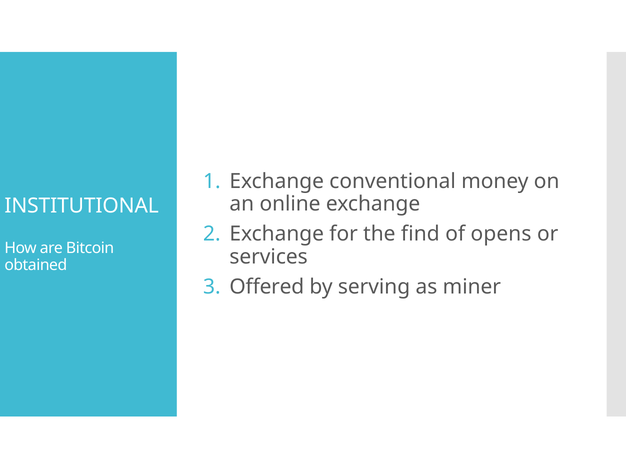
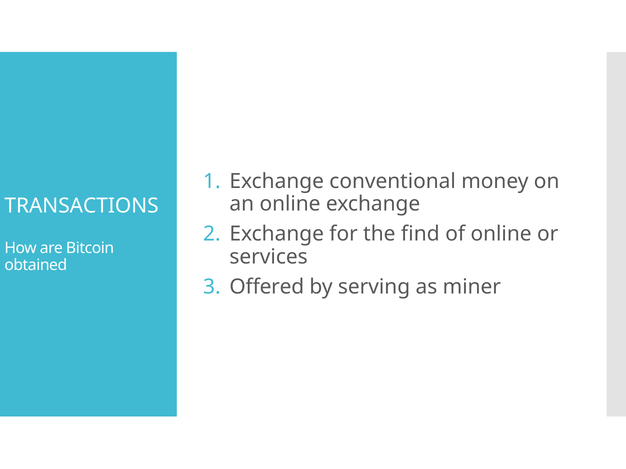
INSTITUTIONAL: INSTITUTIONAL -> TRANSACTIONS (82, 206)
of opens: opens -> online (501, 234)
